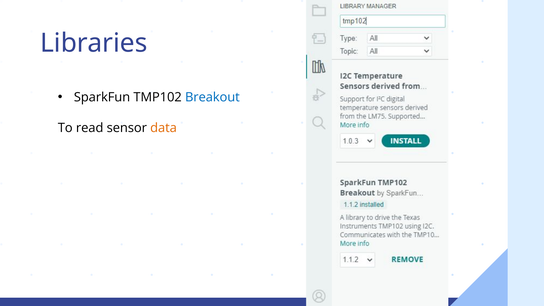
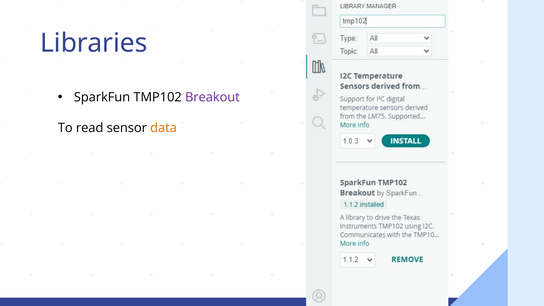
Breakout colour: blue -> purple (212, 97)
